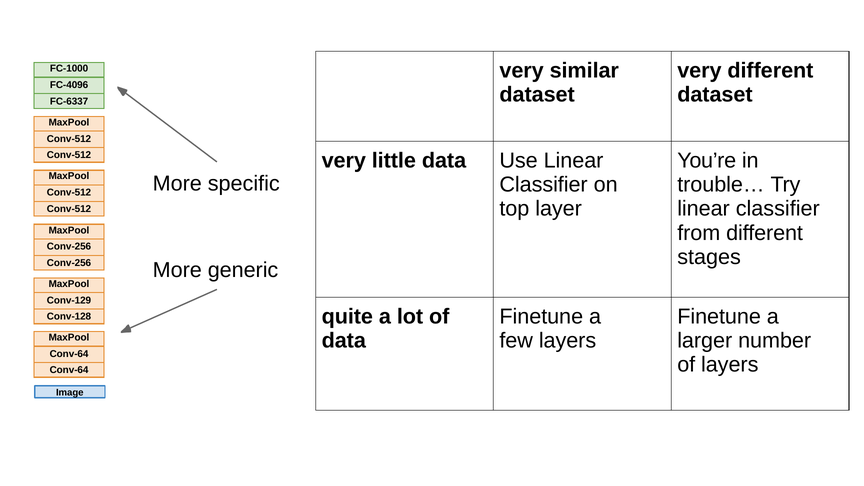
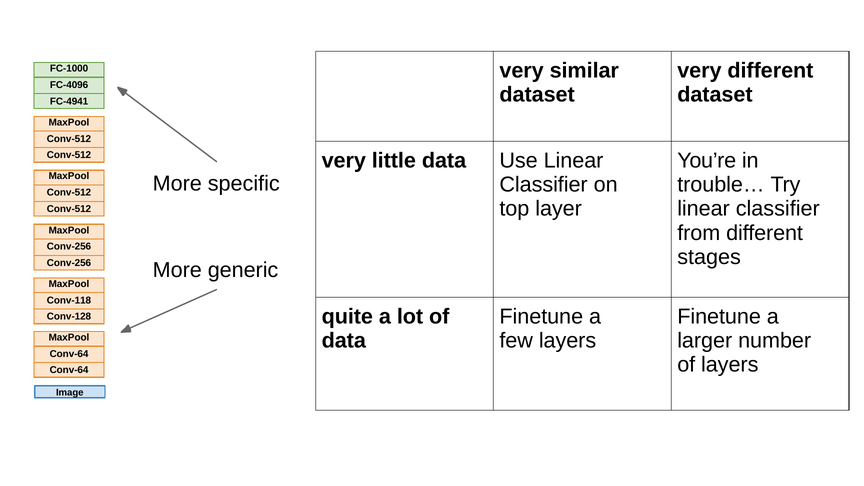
FC-6337: FC-6337 -> FC-4941 (69, 101)
Conv-129: Conv-129 -> Conv-118 (69, 300)
